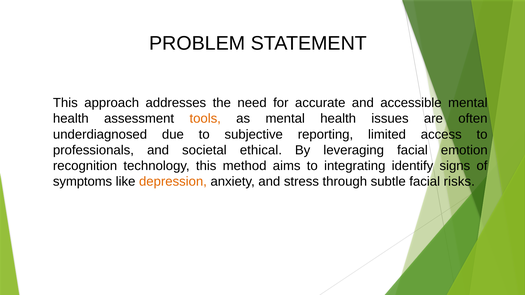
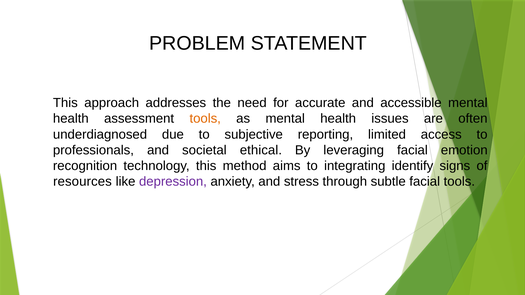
symptoms: symptoms -> resources (82, 182)
depression colour: orange -> purple (173, 182)
facial risks: risks -> tools (459, 182)
